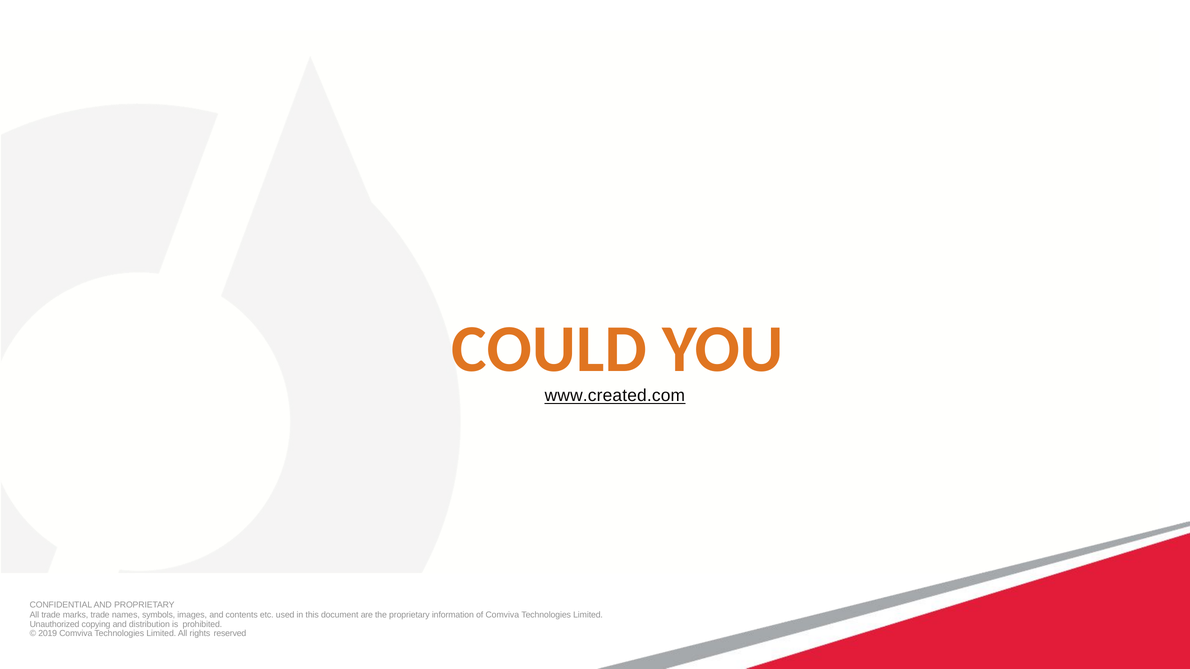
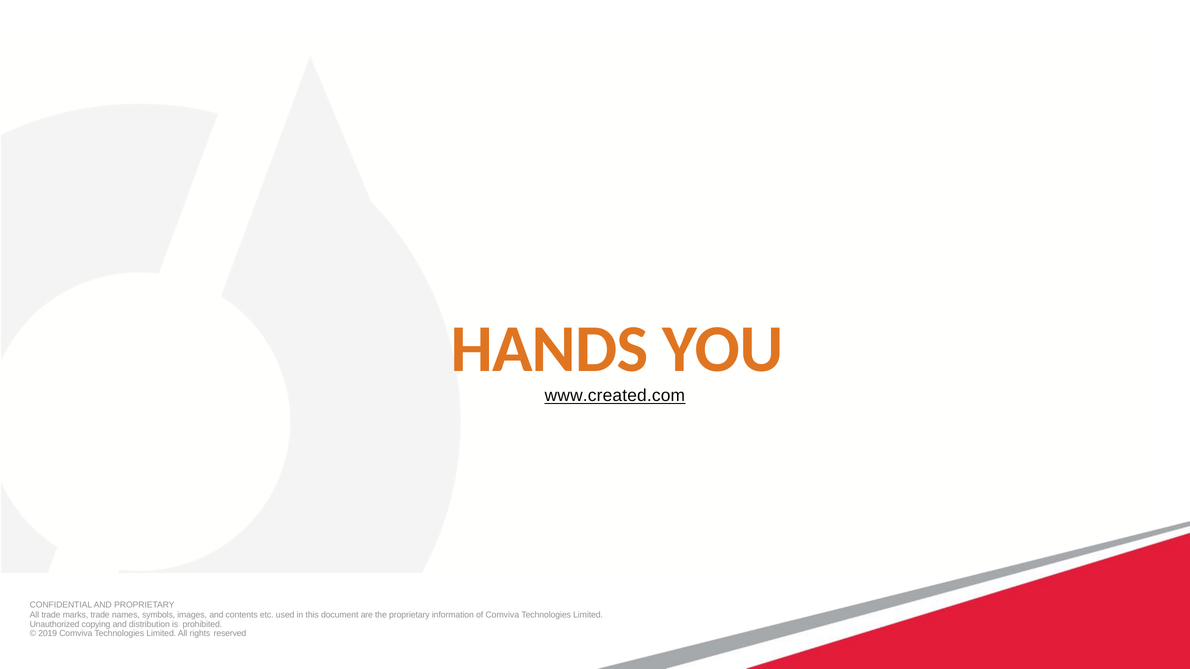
COULD: COULD -> HANDS (550, 350)
